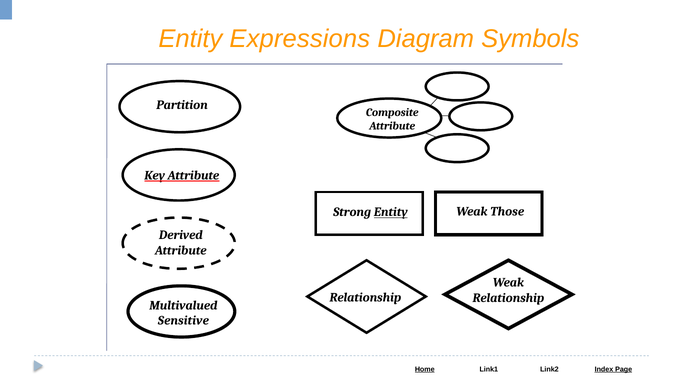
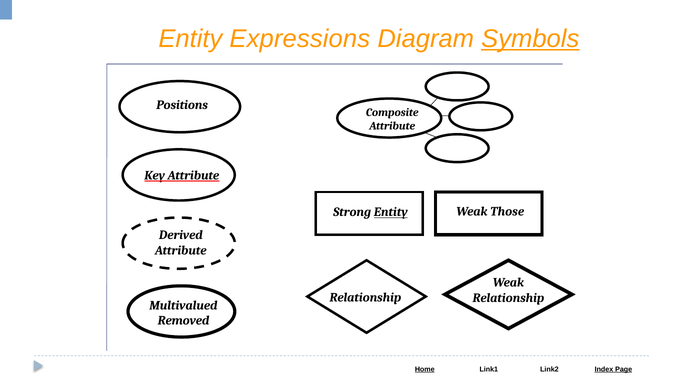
Symbols underline: none -> present (530, 39)
Partition: Partition -> Positions (182, 105)
Sensitive: Sensitive -> Removed (183, 321)
